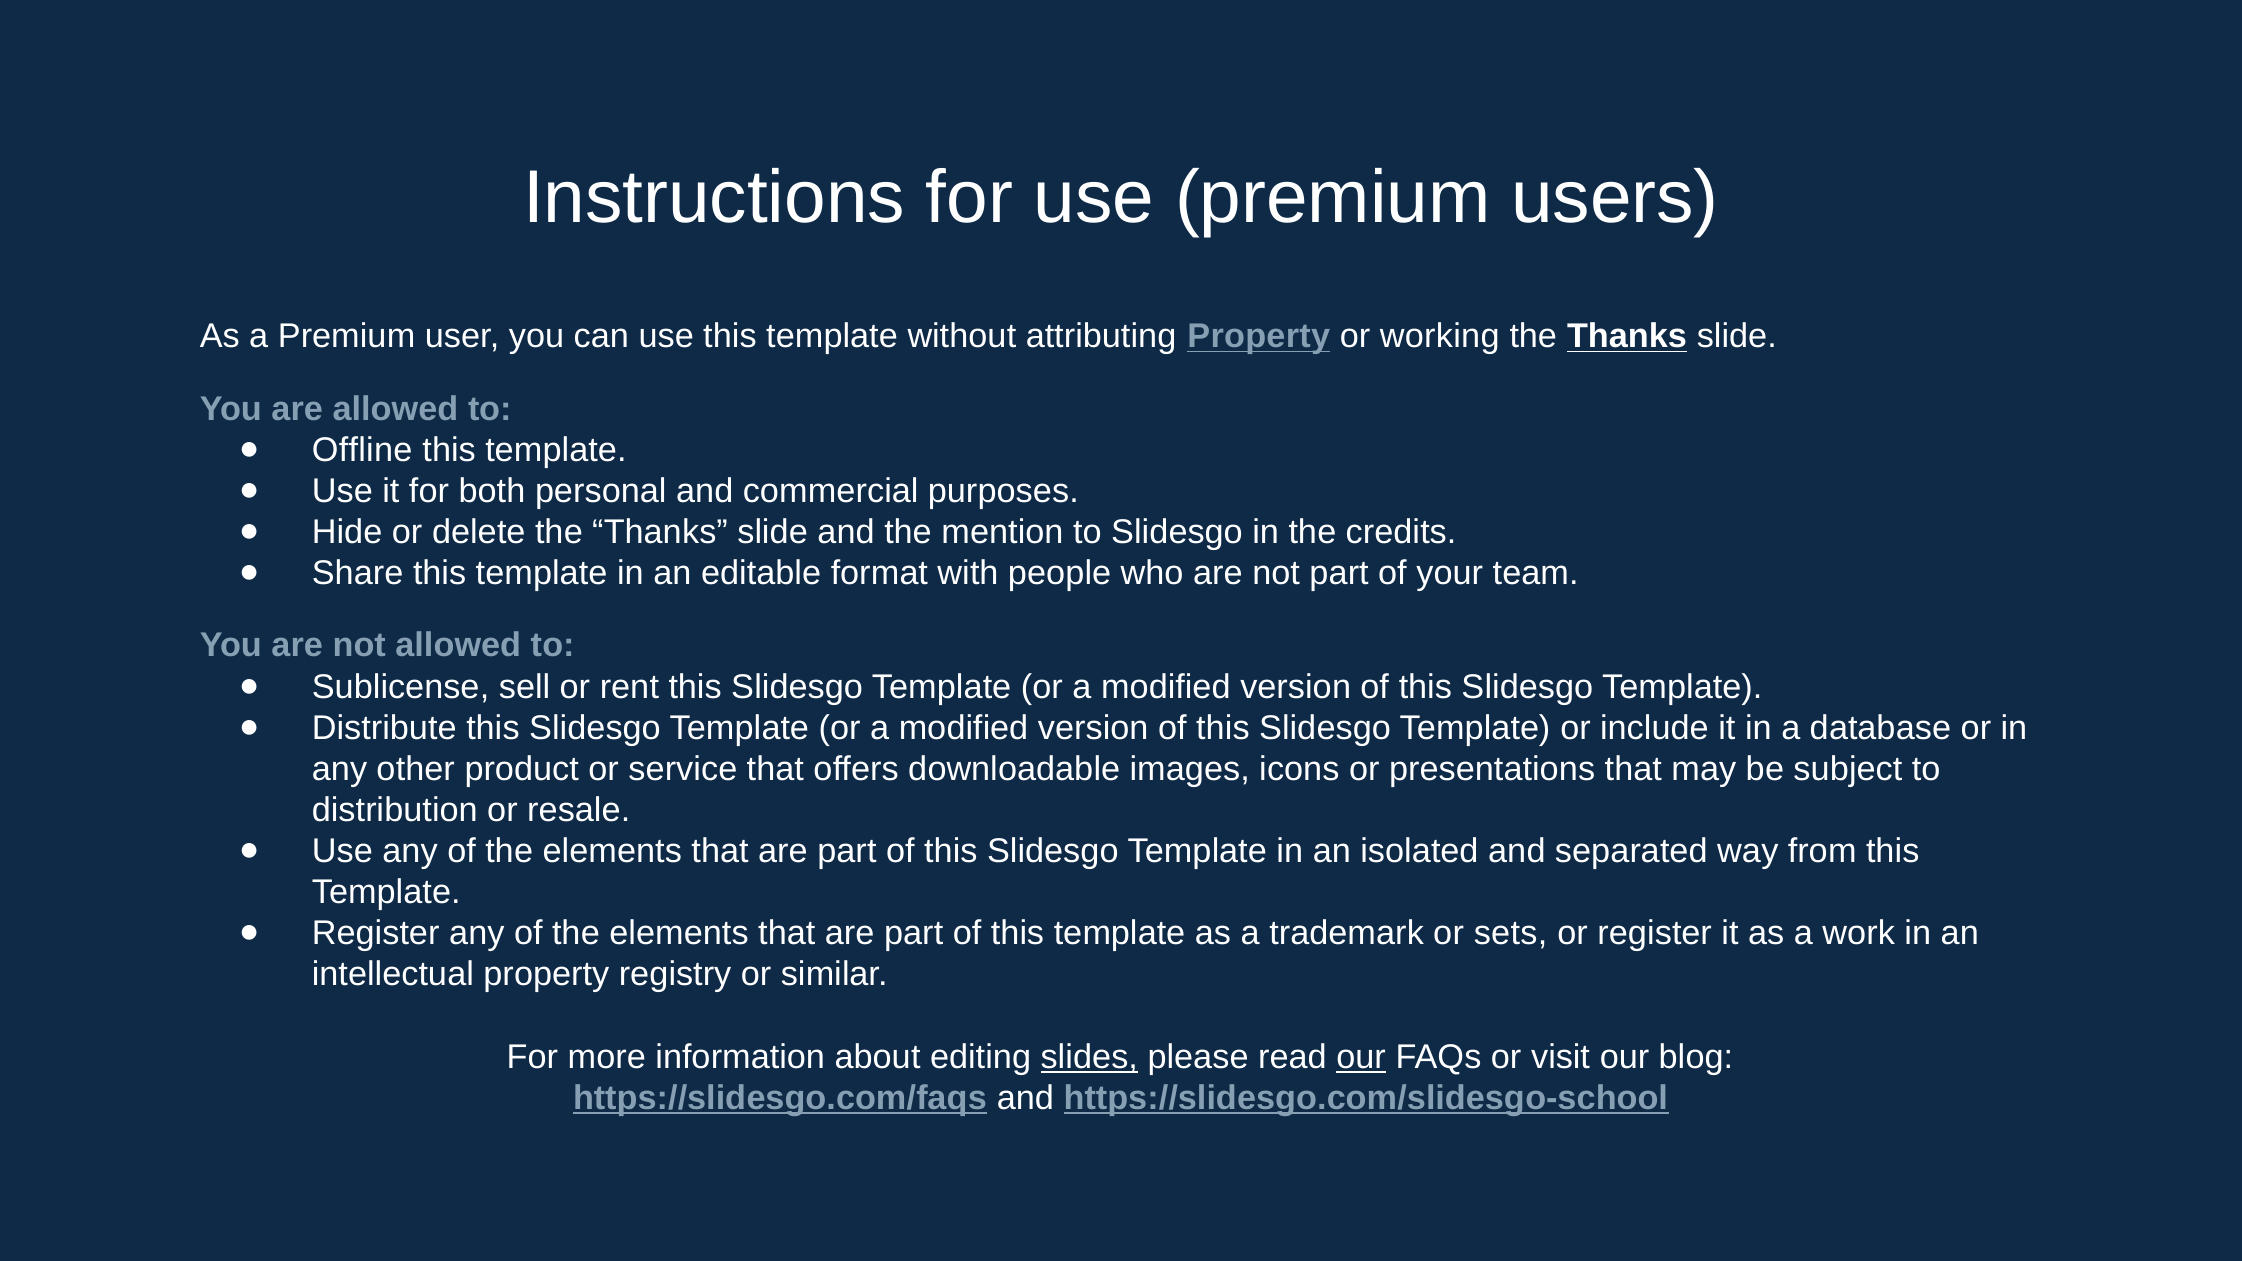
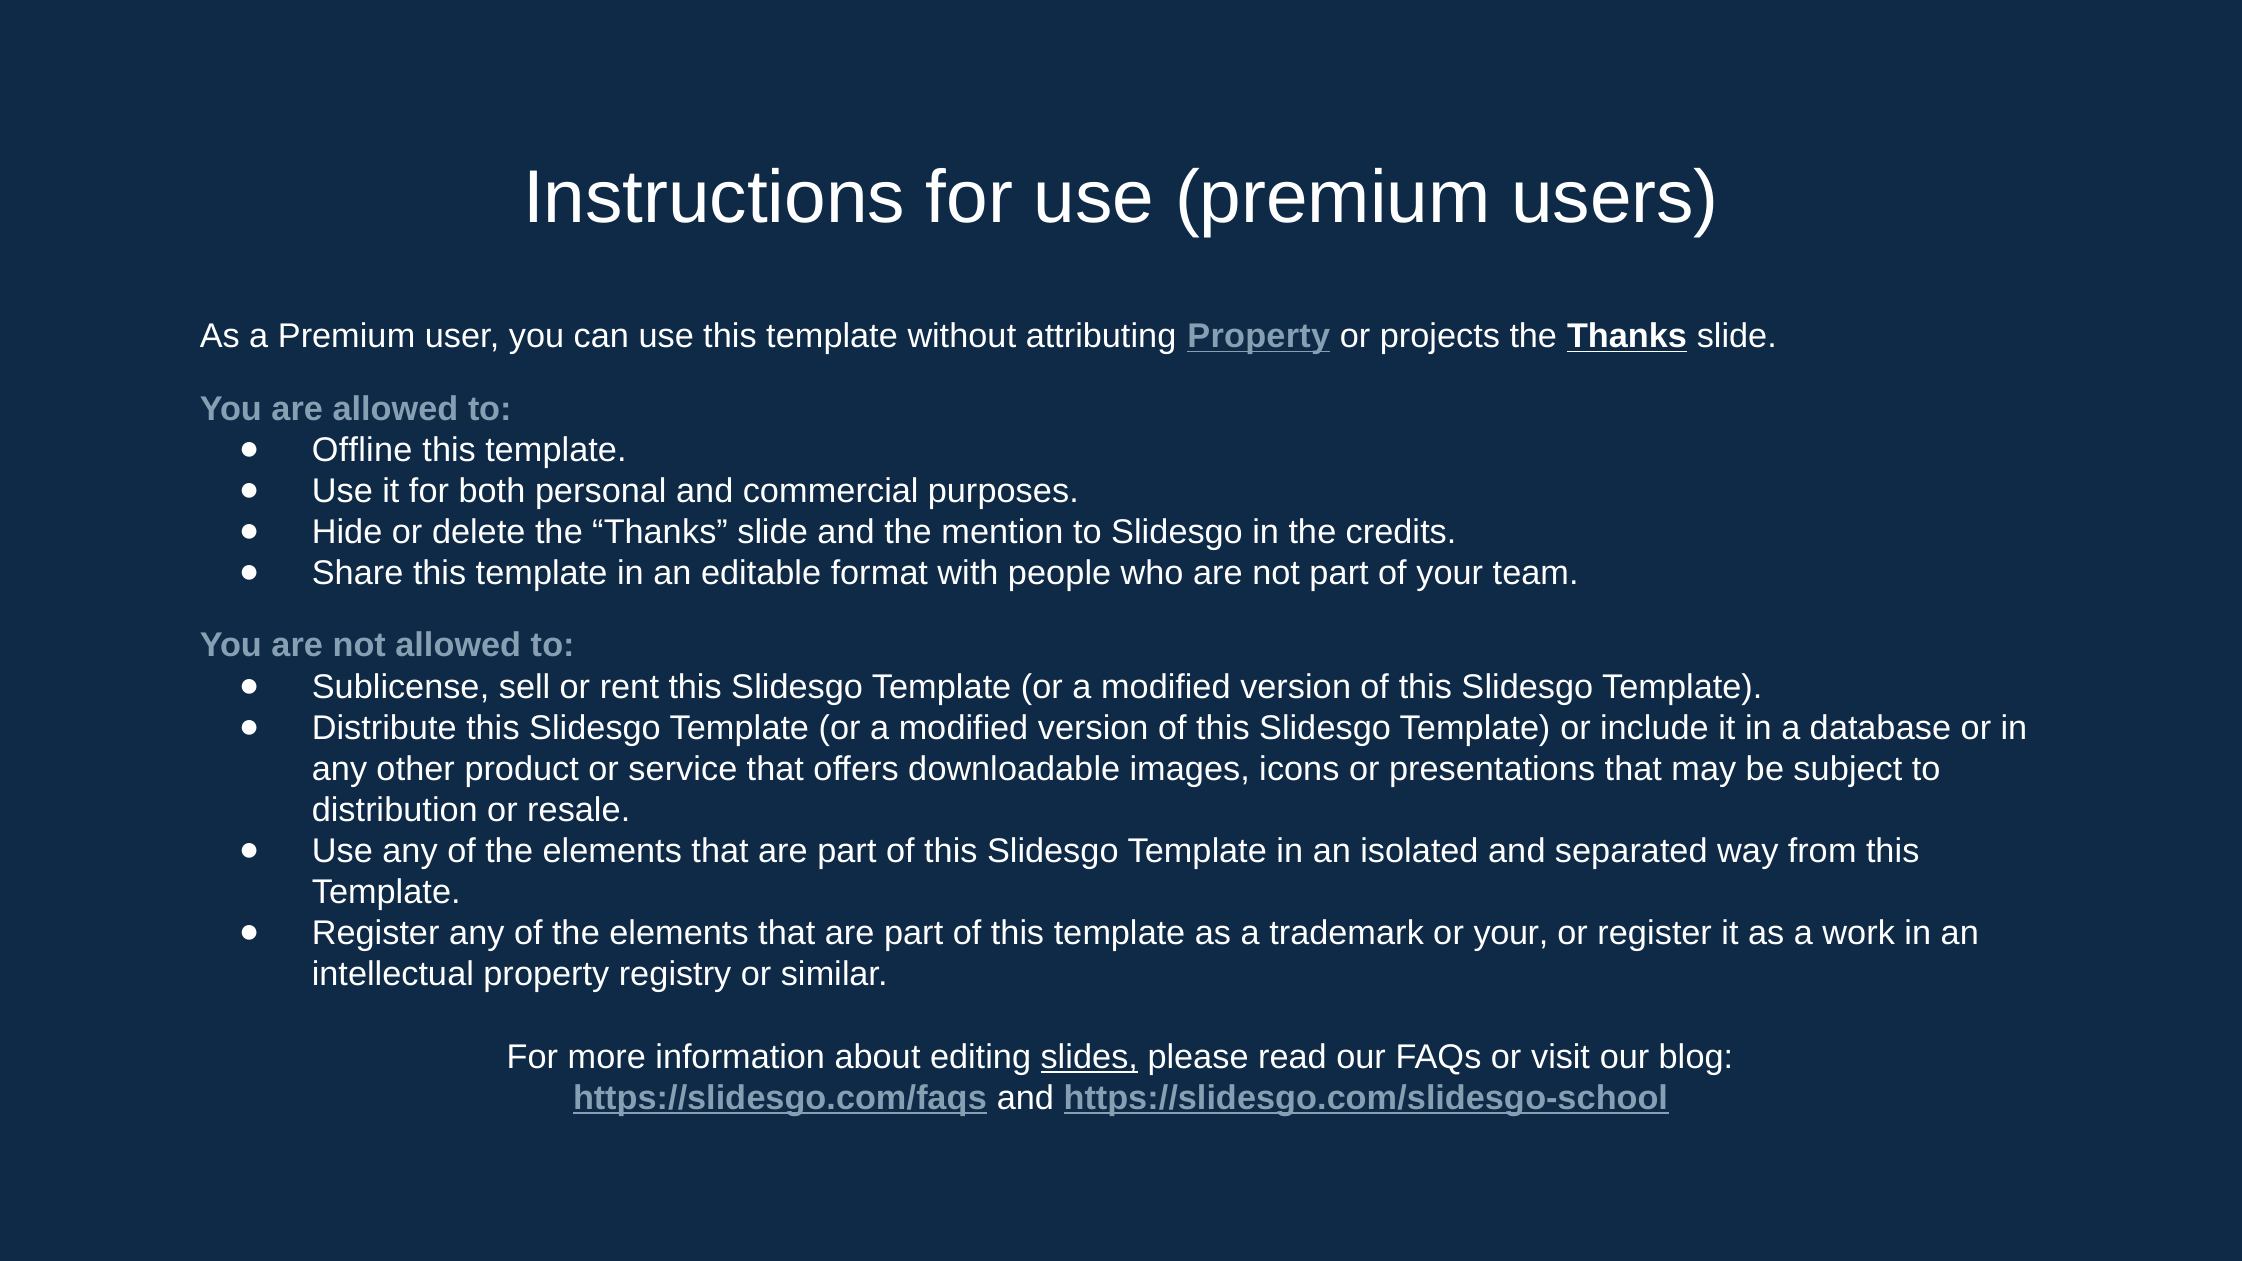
working: working -> projects (1440, 337)
or sets: sets -> your (1511, 934)
our underline: present -> none (1361, 1057)
